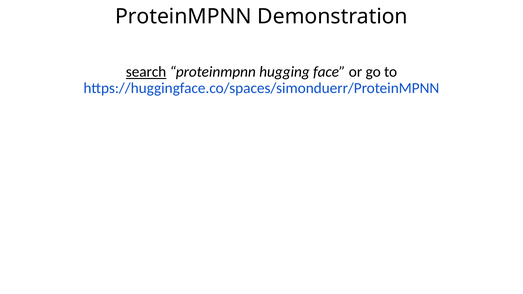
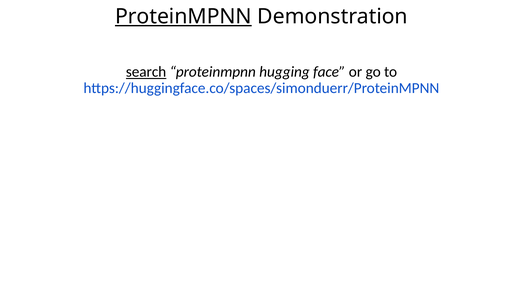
ProteinMPNN underline: none -> present (183, 17)
